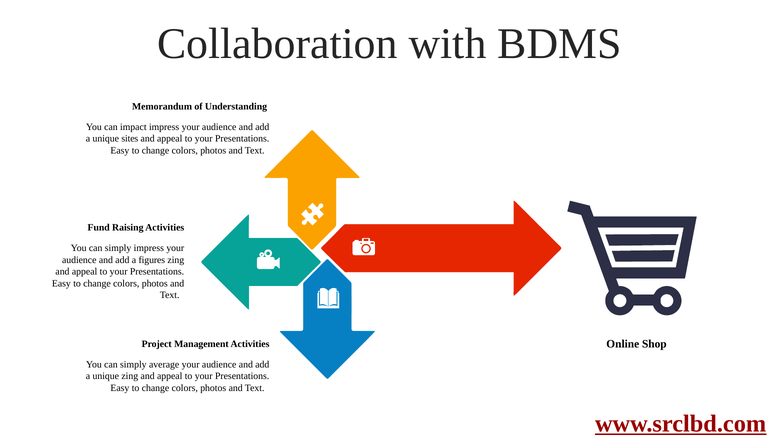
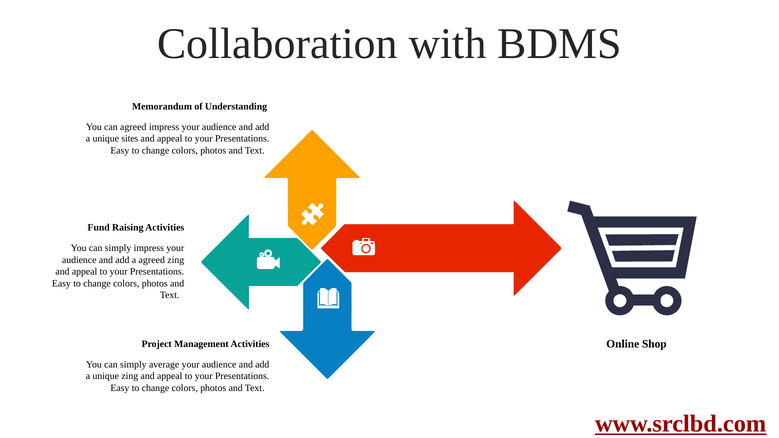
can impact: impact -> agreed (133, 127)
a figures: figures -> agreed (152, 260)
